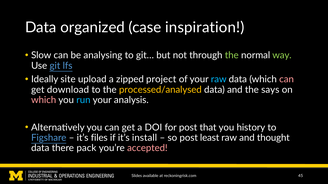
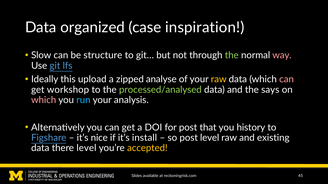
analysing: analysing -> structure (103, 55)
way colour: light green -> pink (282, 55)
site: site -> this (68, 80)
project: project -> analyse (161, 80)
raw colour: light blue -> yellow (219, 80)
download: download -> workshop (68, 90)
processed/analysed colour: yellow -> light green (160, 90)
files: files -> nice (99, 138)
post least: least -> level (210, 138)
thought: thought -> existing (273, 138)
there pack: pack -> level (86, 148)
accepted colour: pink -> yellow (147, 148)
